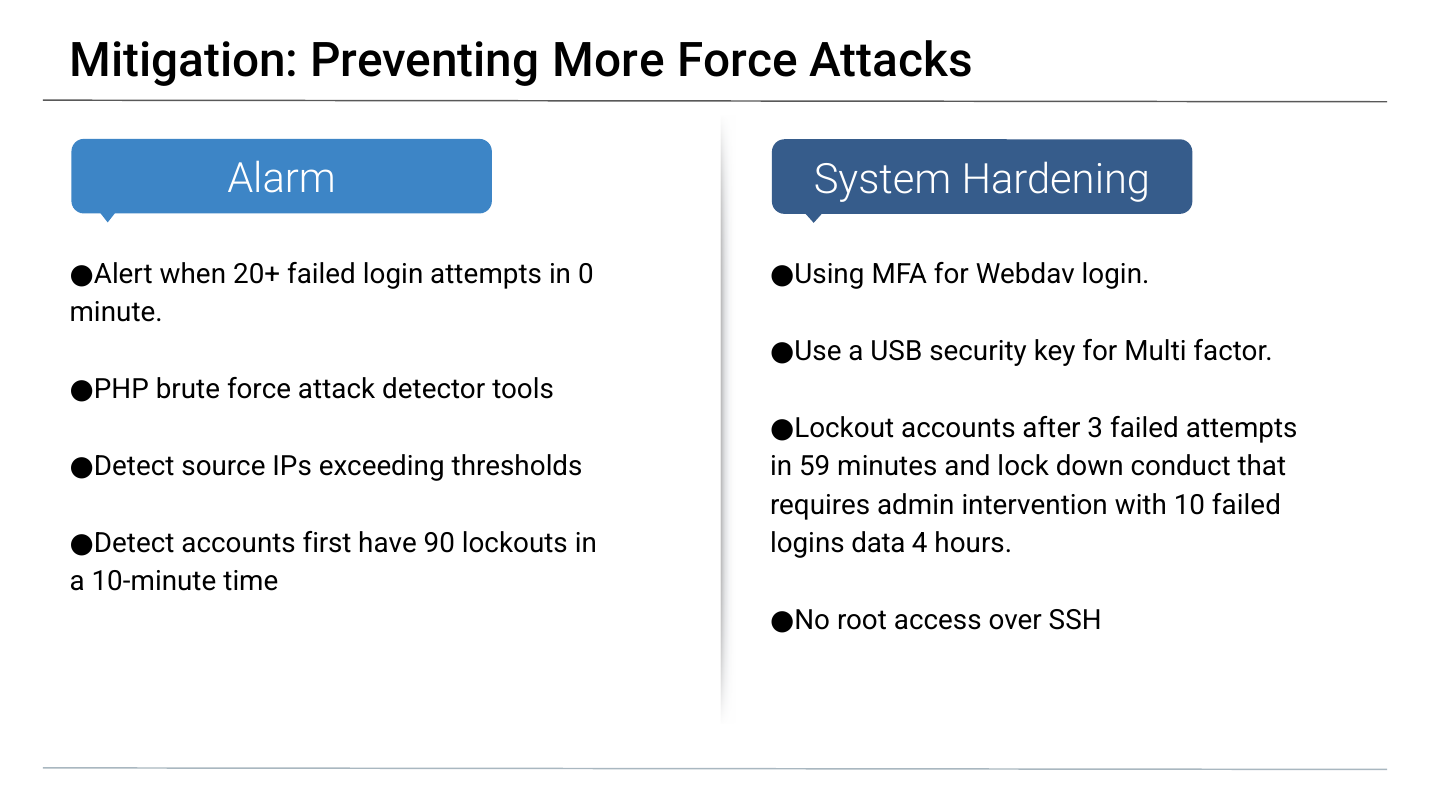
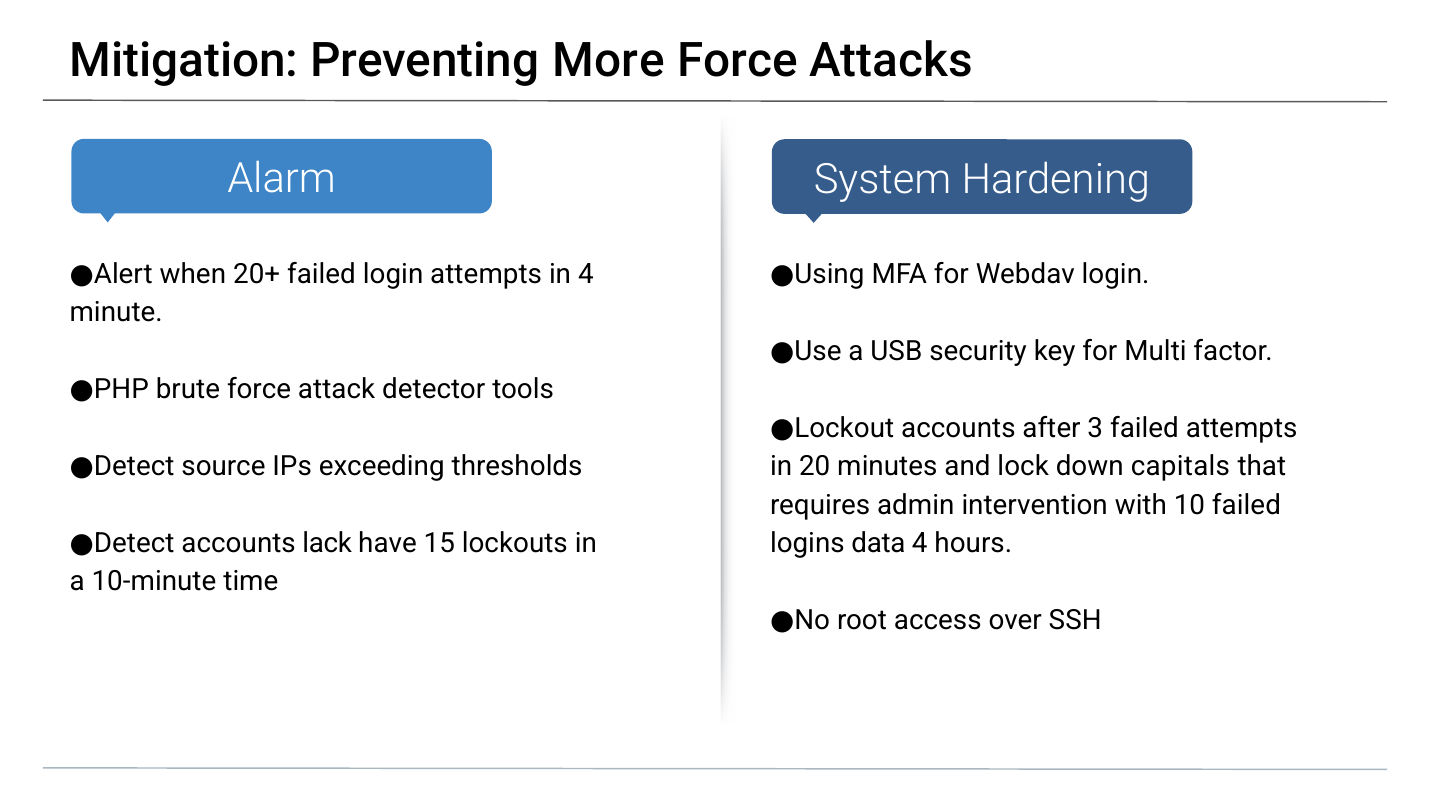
in 0: 0 -> 4 (586, 274)
59: 59 -> 20 (815, 466)
conduct: conduct -> capitals (1180, 466)
first: first -> lack (327, 543)
90: 90 -> 15 (439, 543)
